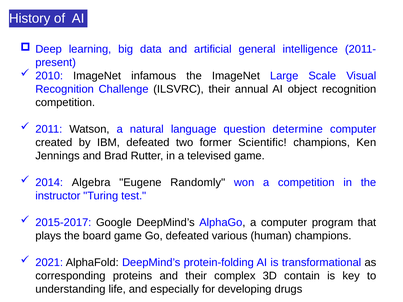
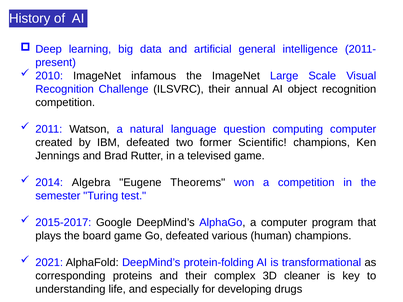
determine: determine -> computing (298, 129)
Randomly: Randomly -> Theorems (198, 183)
instructor: instructor -> semester (58, 196)
contain: contain -> cleaner (302, 276)
